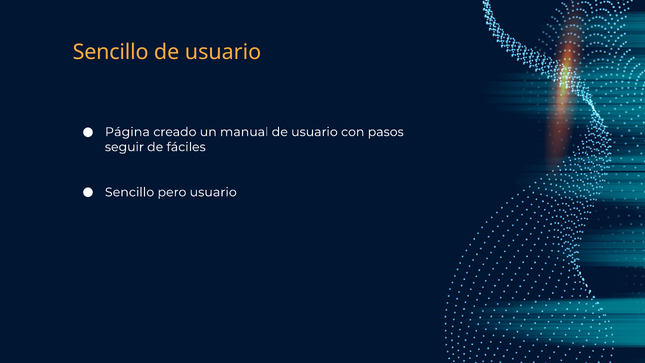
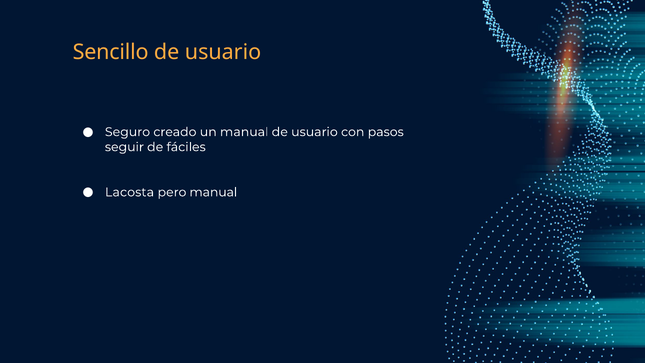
Página: Página -> Seguro (127, 132)
Sencillo: Sencillo -> Lacosta (130, 192)
pero usuario: usuario -> manual (213, 192)
